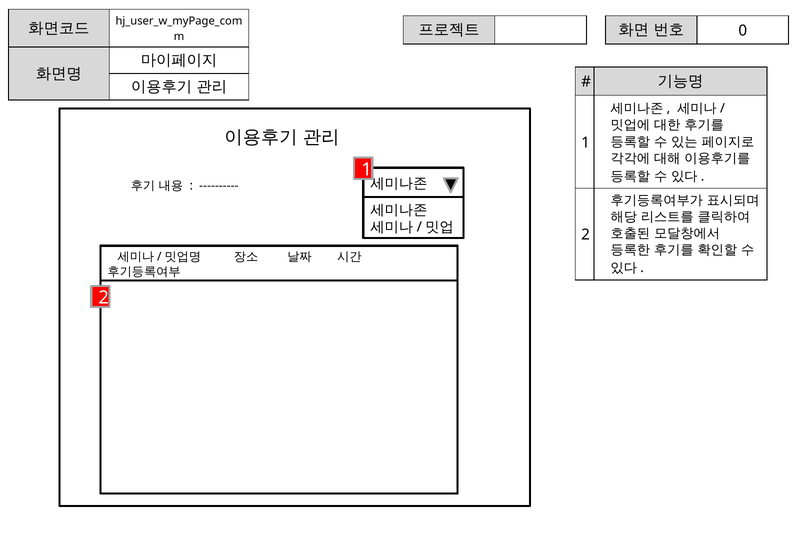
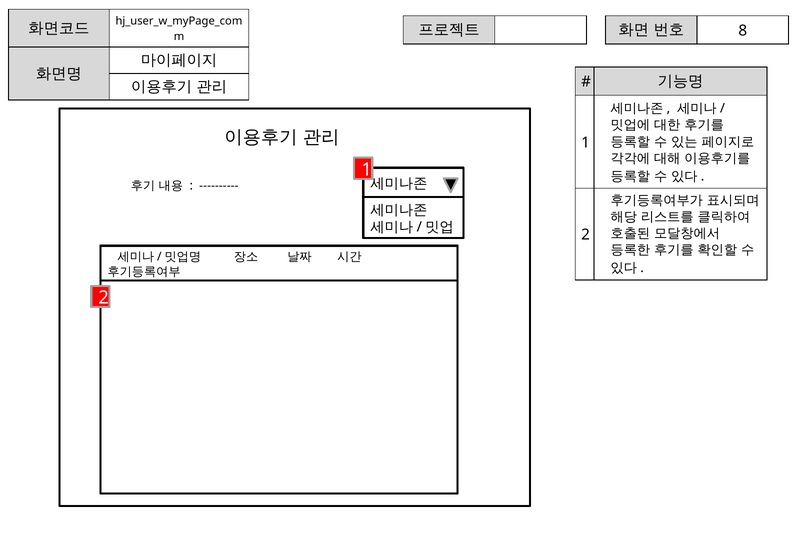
0: 0 -> 8 (743, 31)
